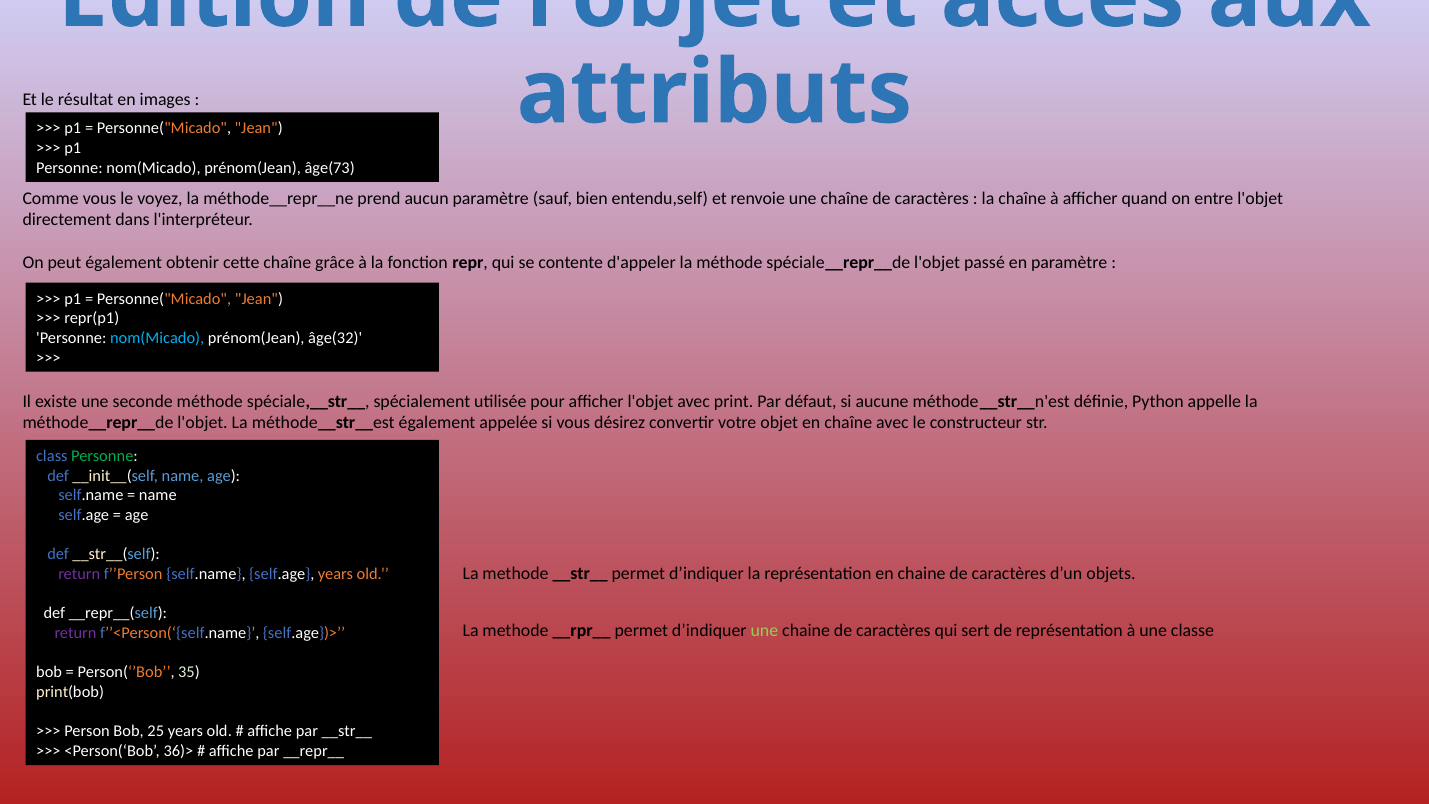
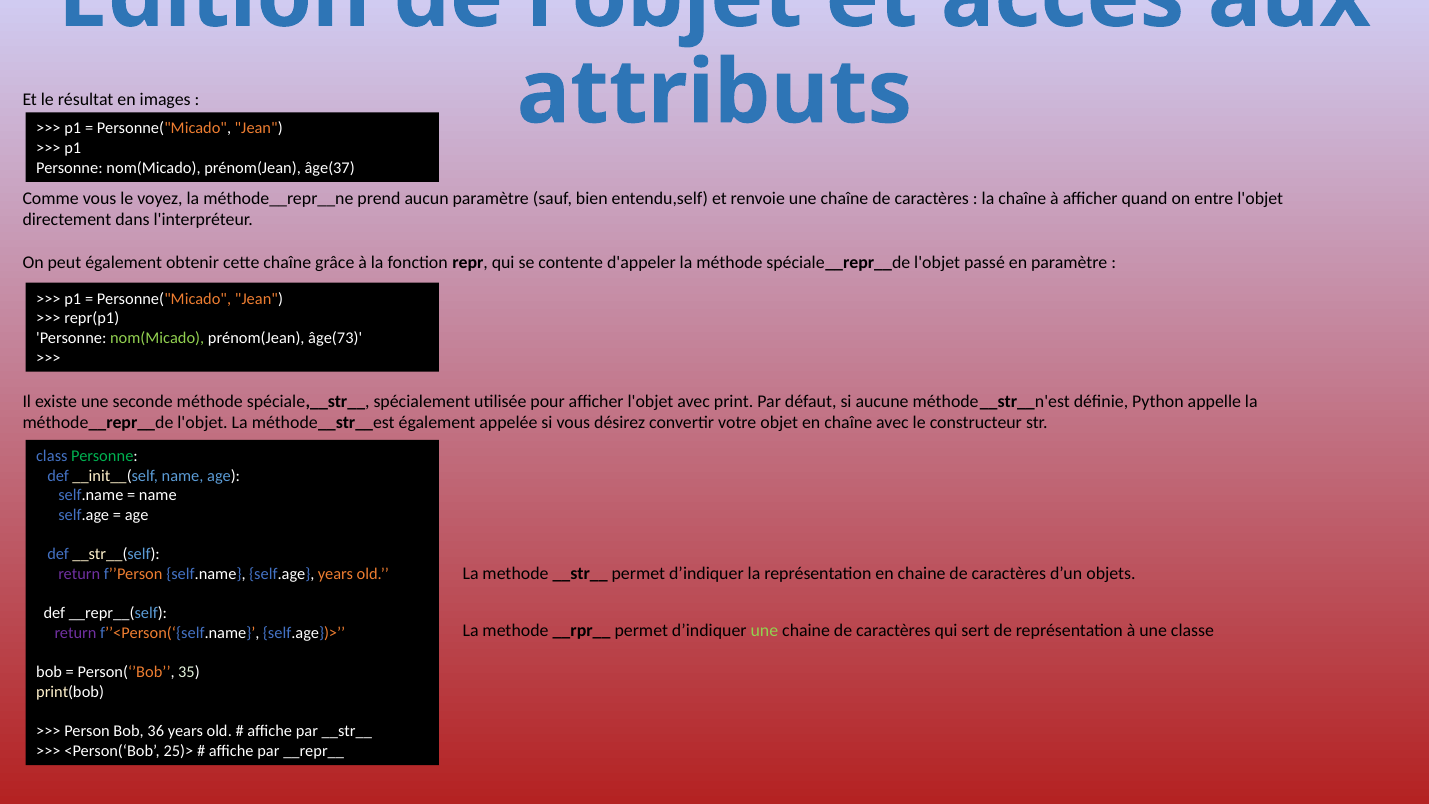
âge(73: âge(73 -> âge(37 (330, 168)
nom(Micado colour: light blue -> light green (157, 338)
âge(32: âge(32 -> âge(73 (335, 338)
25: 25 -> 36 (156, 731)
36)>: 36)> -> 25)> (178, 751)
